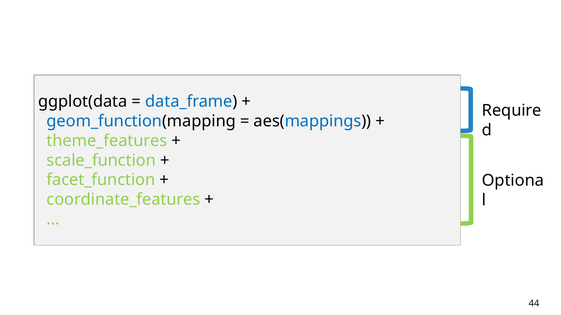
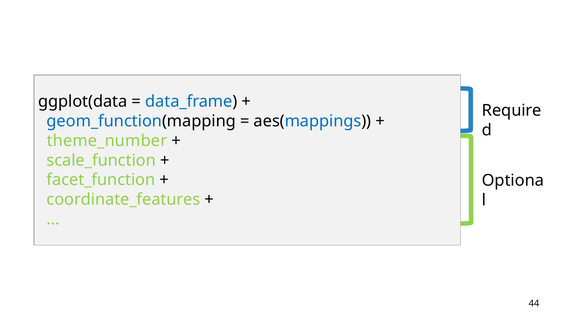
theme_features: theme_features -> theme_number (107, 141)
